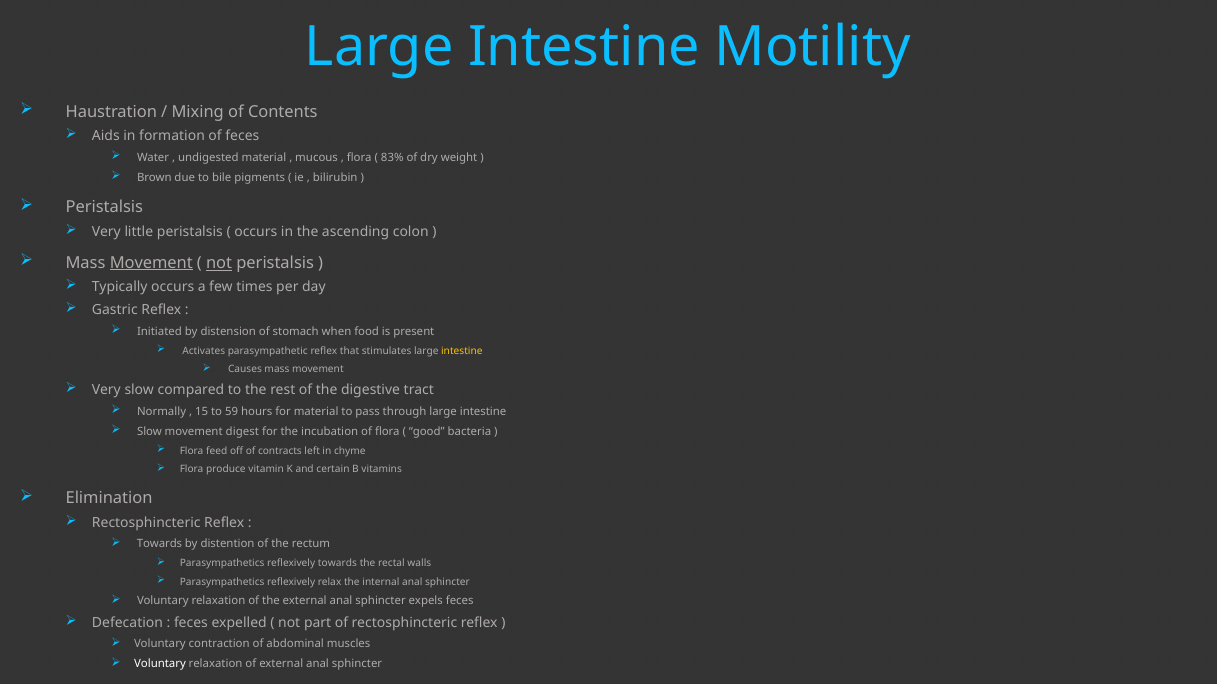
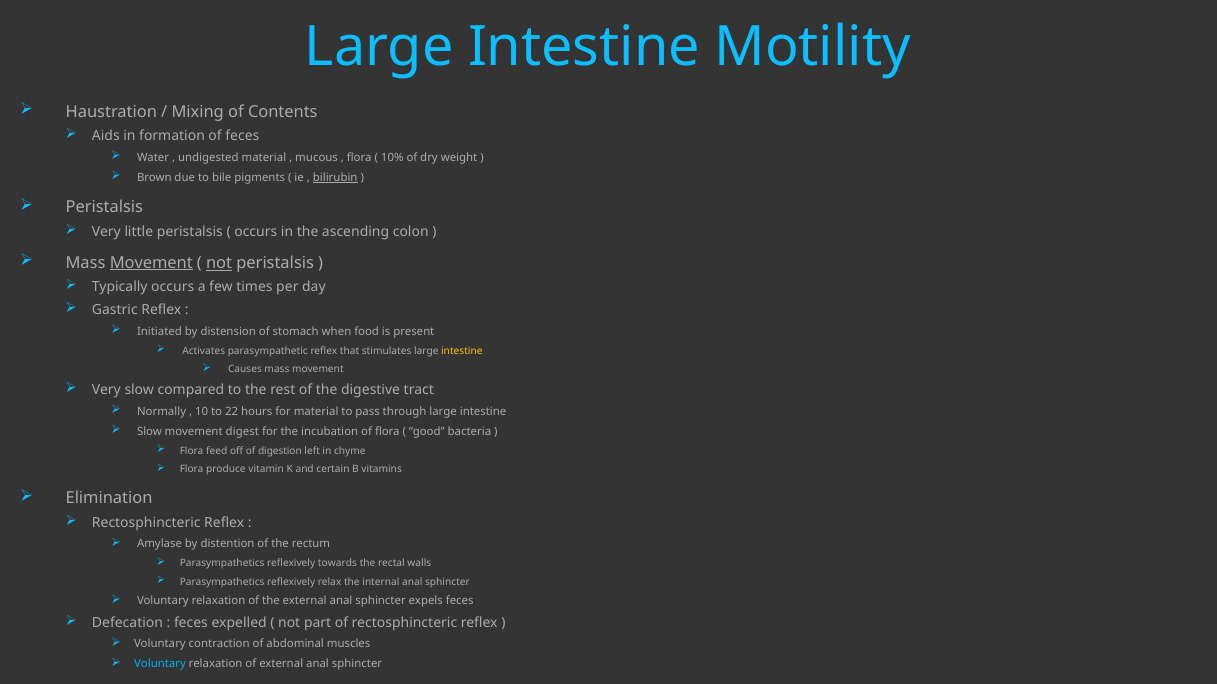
83%: 83% -> 10% (392, 158)
bilirubin underline: none -> present (335, 178)
15: 15 -> 10 (202, 412)
59: 59 -> 22 (232, 412)
contracts: contracts -> digestion (280, 451)
Towards: Towards -> Amylase (159, 545)
Voluntary colour: white -> light blue (160, 665)
